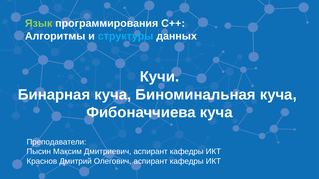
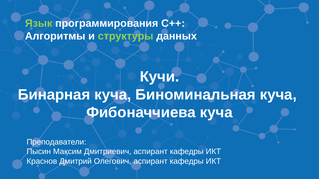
структуры colour: light blue -> light green (126, 36)
